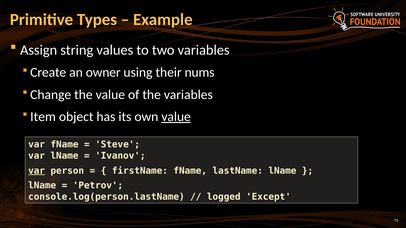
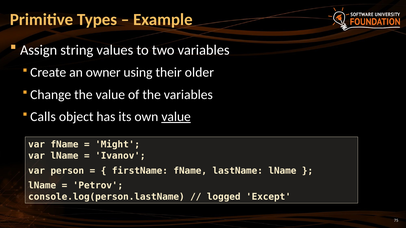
nums: nums -> older (199, 73)
Item: Item -> Calls (43, 117)
Steve: Steve -> Might (118, 145)
var underline: present -> none (37, 171)
